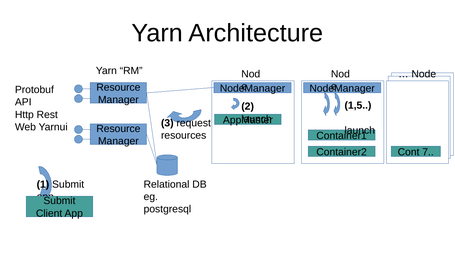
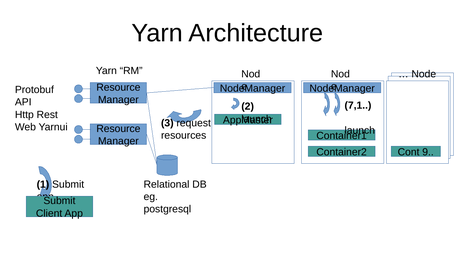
1,5: 1,5 -> 7,1 (358, 106)
7: 7 -> 9 (428, 152)
